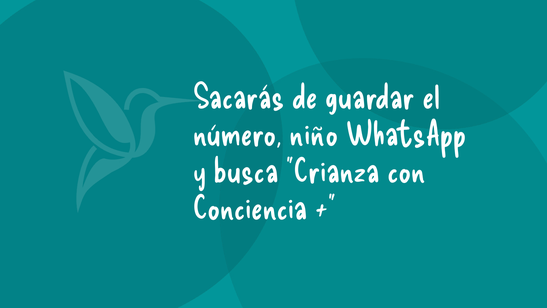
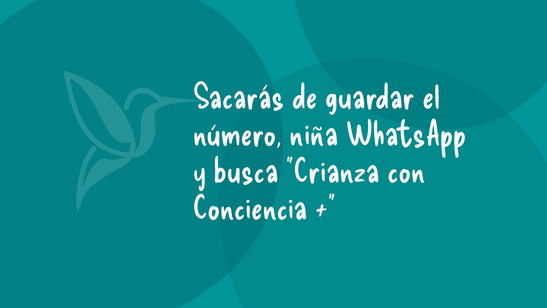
niño: niño -> niña (314, 134)
